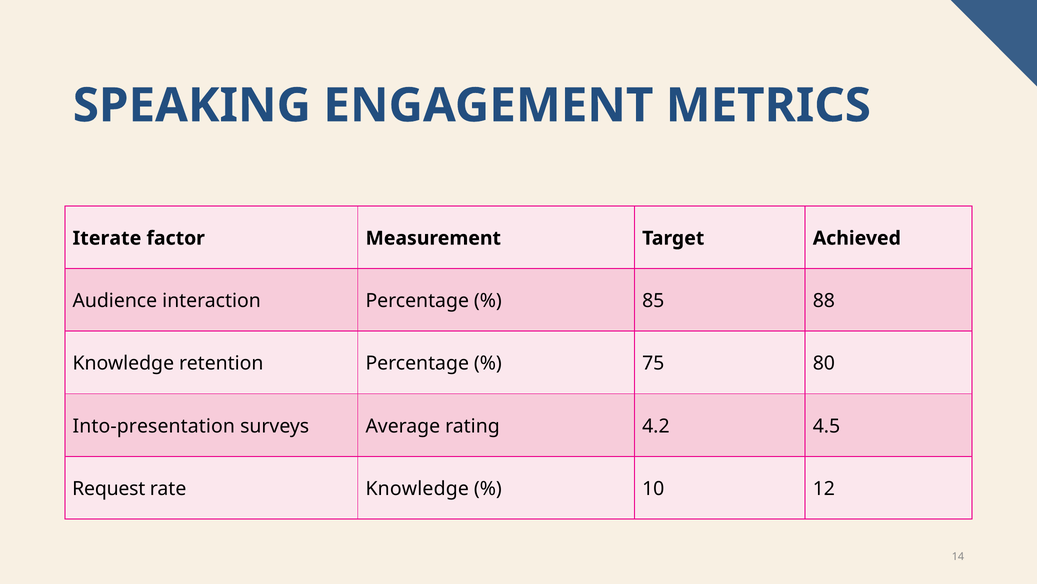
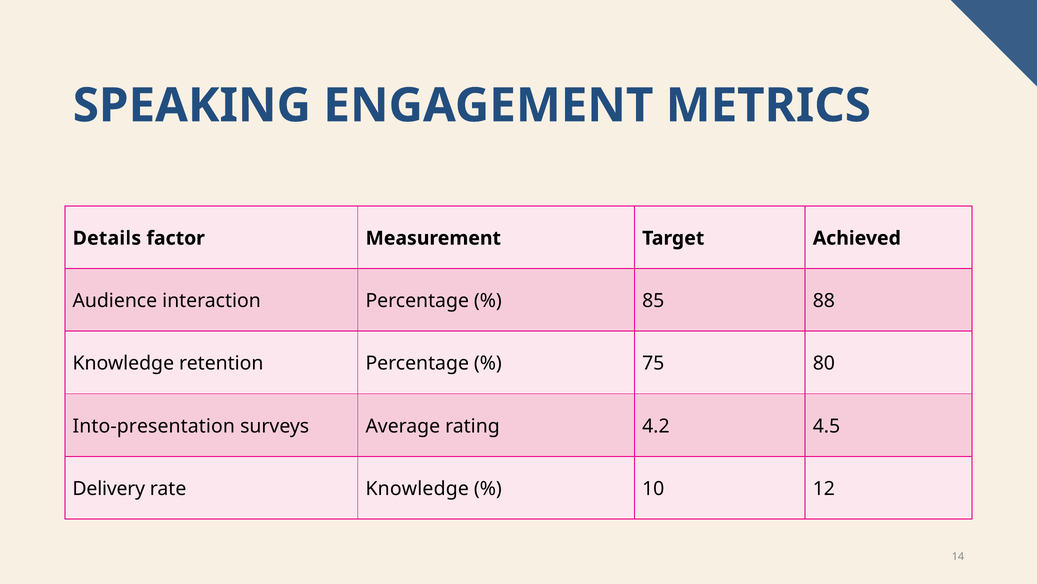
Iterate: Iterate -> Details (107, 238)
Request: Request -> Delivery (109, 488)
